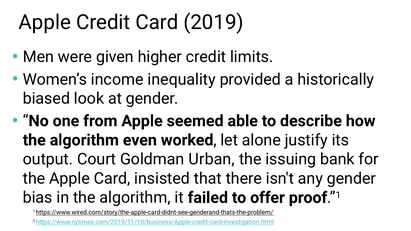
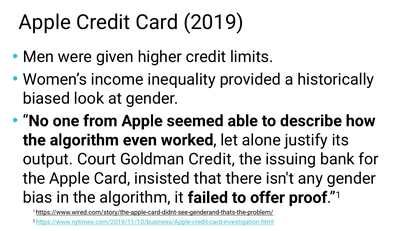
Goldman Urban: Urban -> Credit (212, 159)
